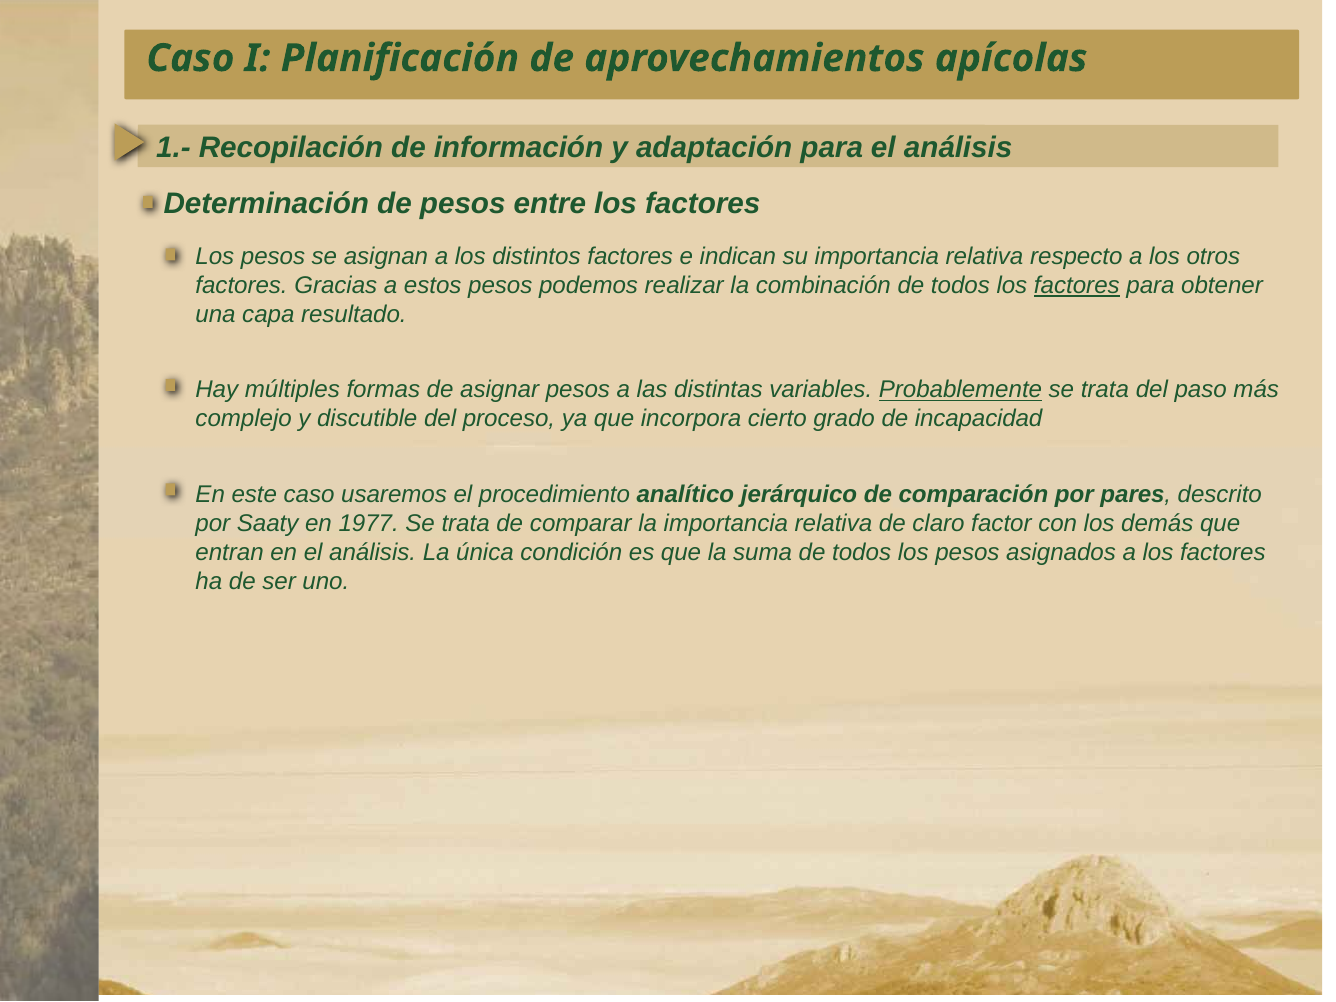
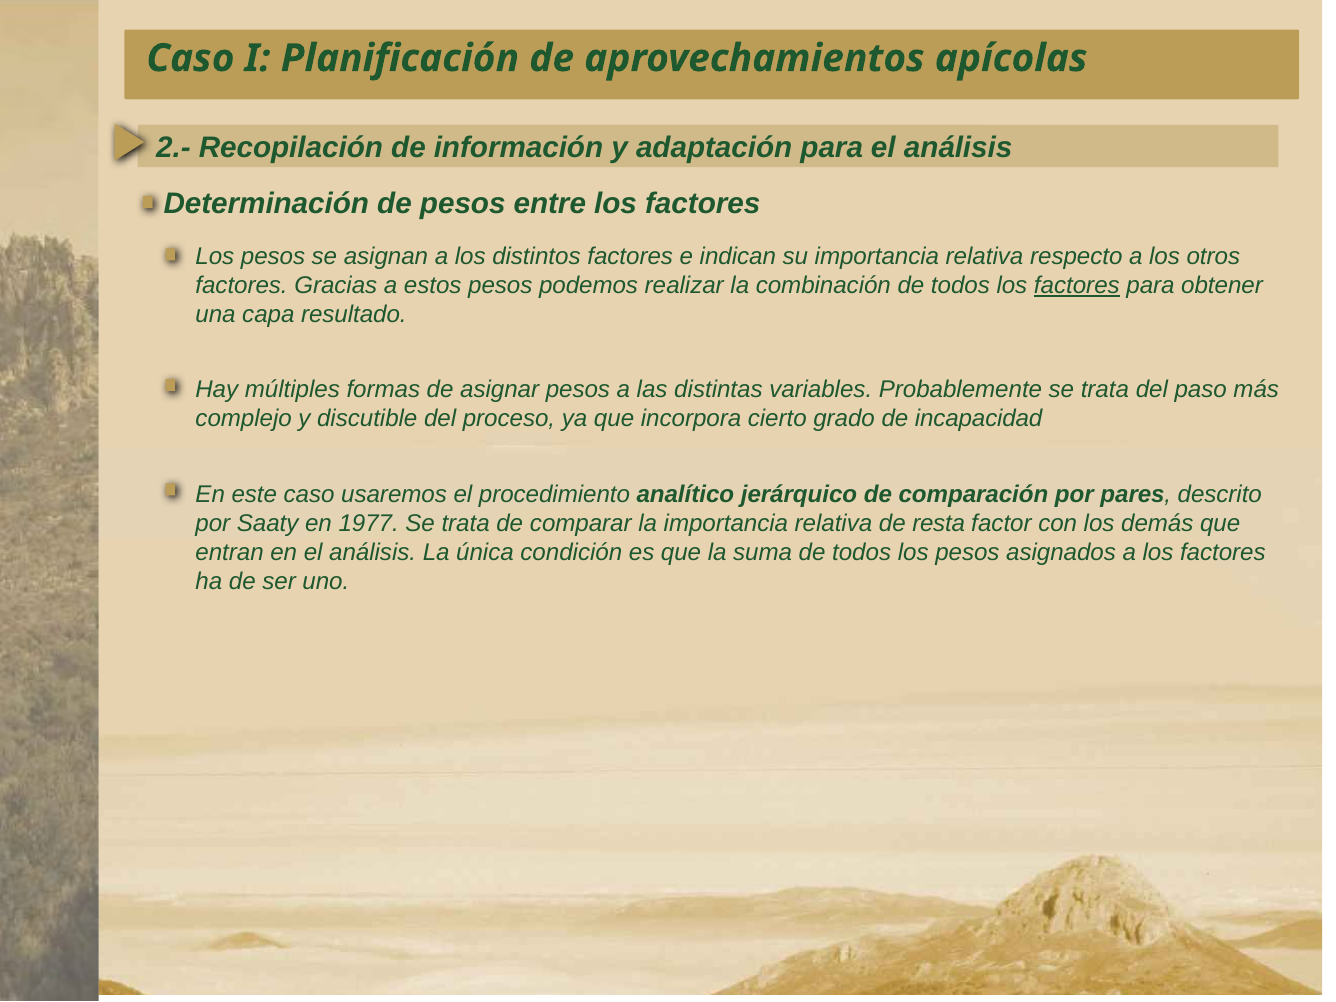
1.-: 1.- -> 2.- (173, 148)
Probablemente underline: present -> none (960, 390)
claro: claro -> resta (939, 524)
